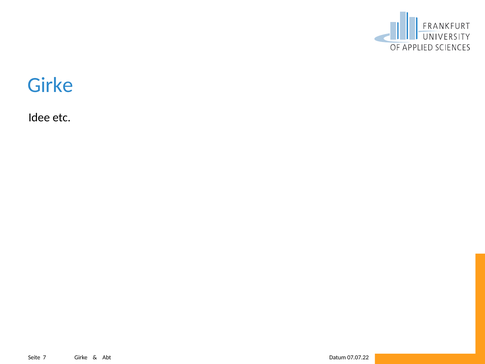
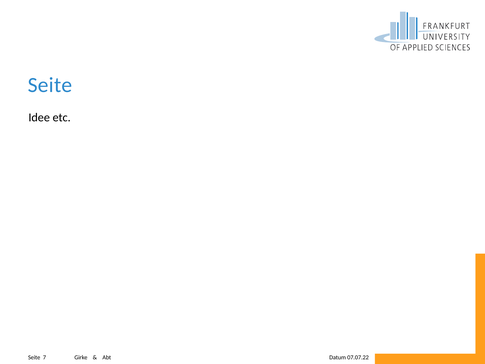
Girke: Girke -> Seite (50, 85)
